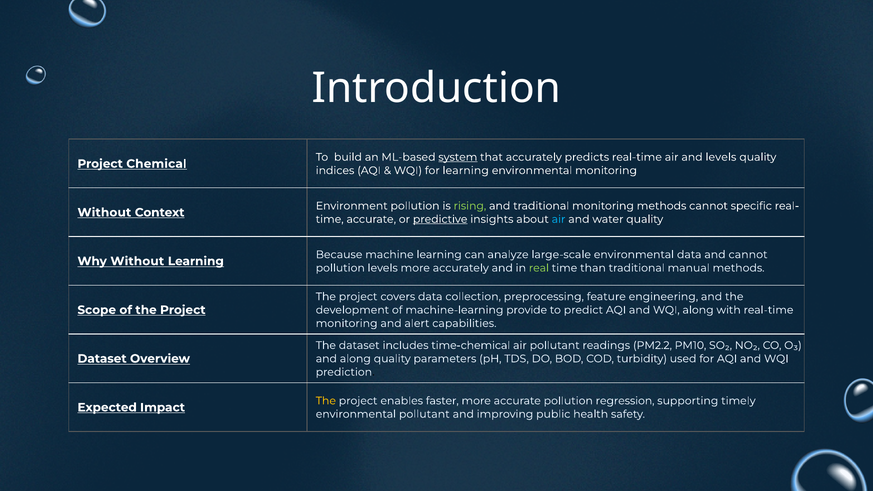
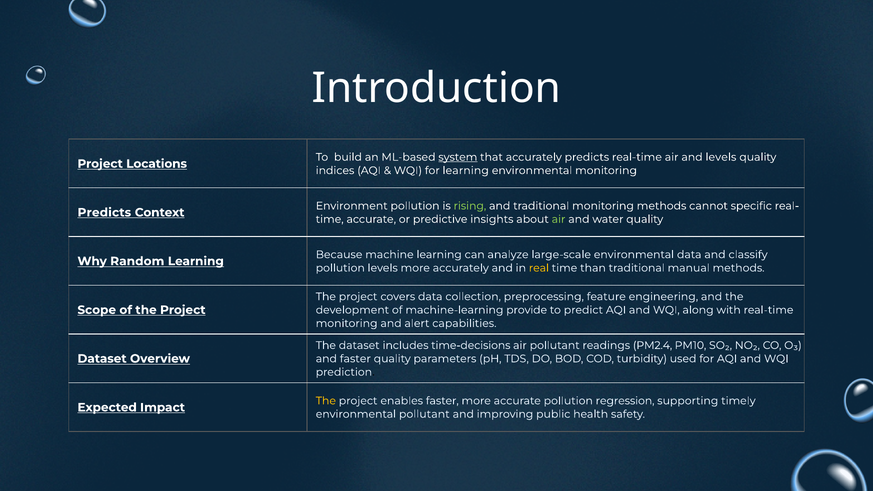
Chemical: Chemical -> Locations (157, 164)
Without: Without -> Predicts (104, 213)
predictive underline: present -> none (440, 219)
air colour: light blue -> light green (559, 219)
and cannot: cannot -> classify (748, 255)
Why Without: Without -> Random (137, 261)
real colour: light green -> yellow (539, 268)
time-chemical: time-chemical -> time-decisions (471, 345)
PM2.2: PM2.2 -> PM2.4 (653, 345)
and along: along -> faster (355, 359)
